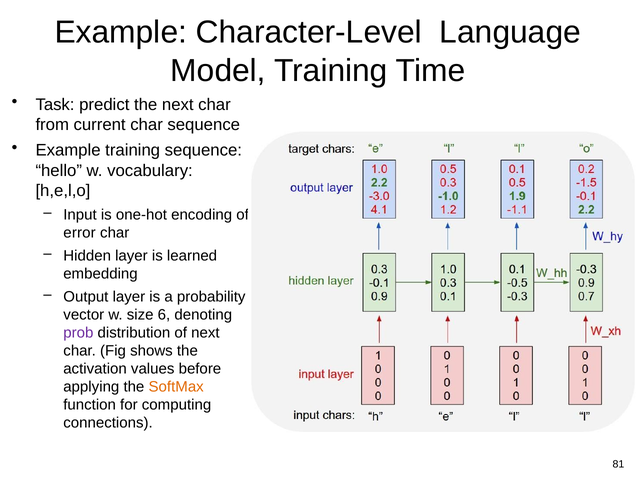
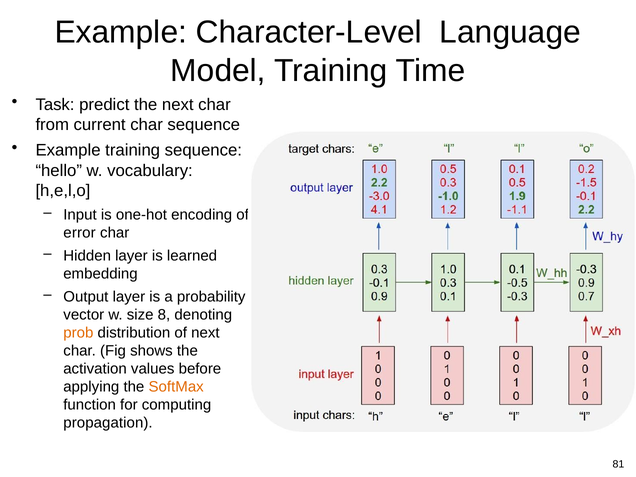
6: 6 -> 8 (164, 315)
prob colour: purple -> orange (78, 333)
connections: connections -> propagation (108, 423)
